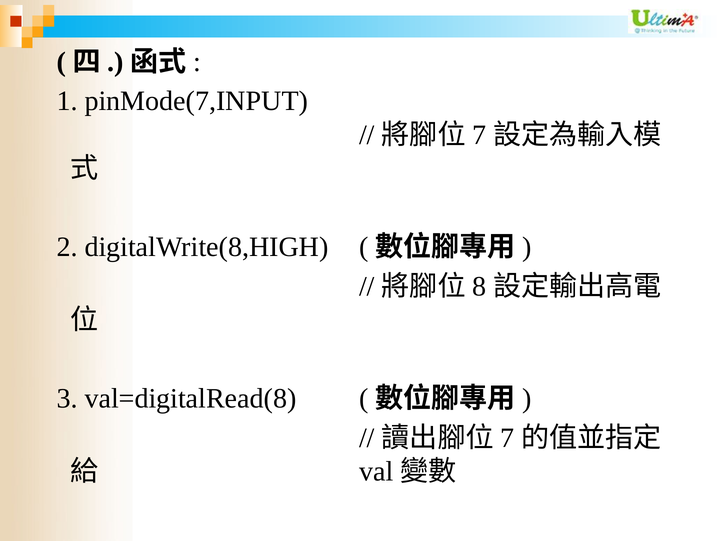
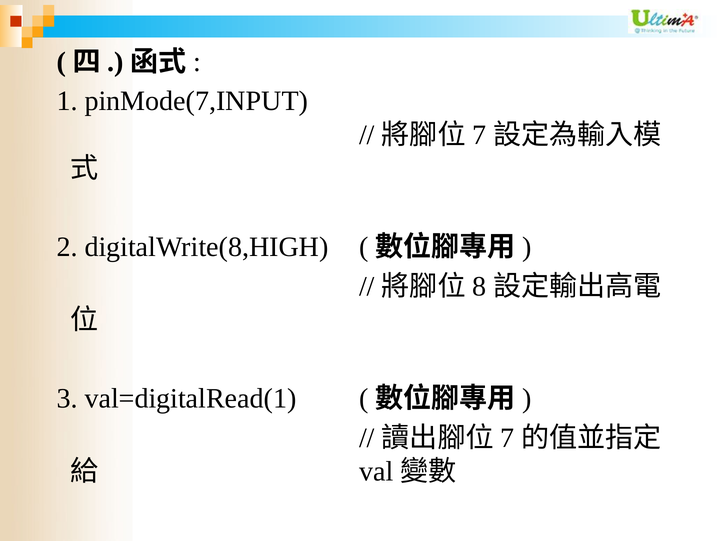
val=digitalRead(8: val=digitalRead(8 -> val=digitalRead(1 (191, 399)
